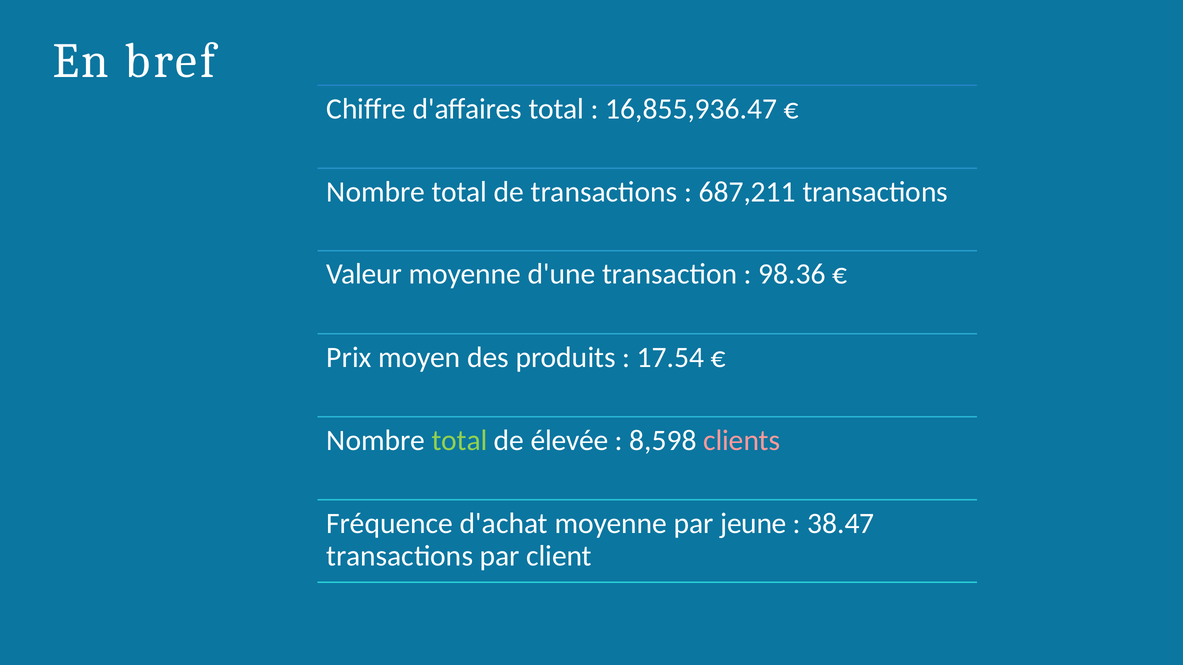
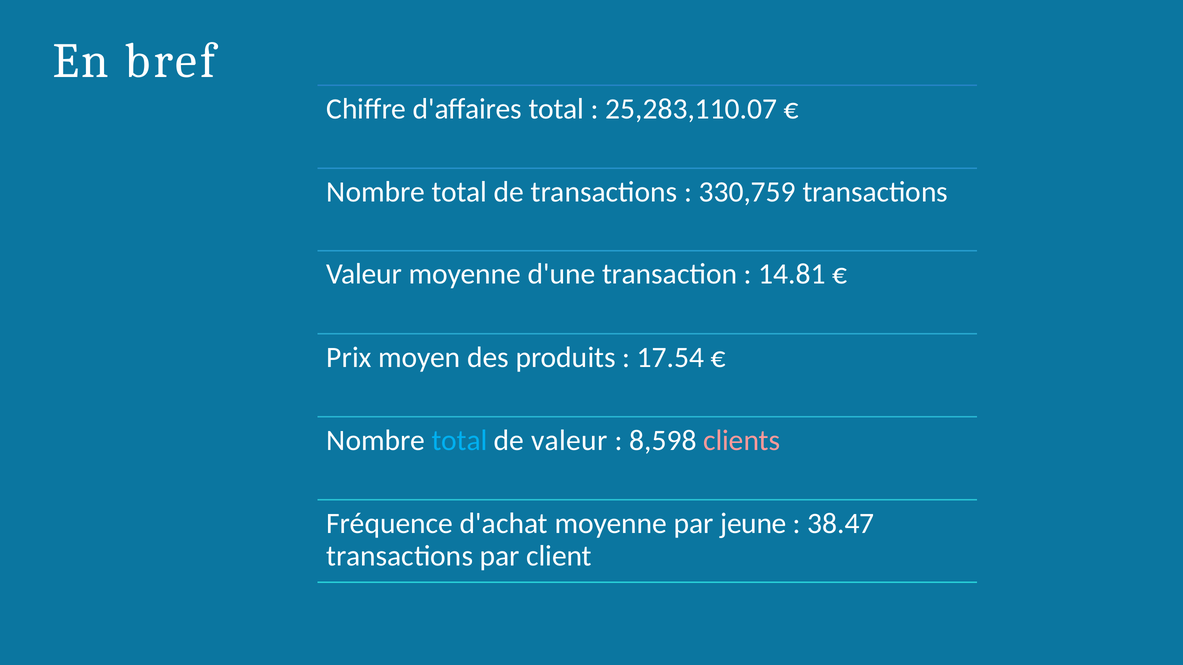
16,855,936.47: 16,855,936.47 -> 25,283,110.07 (691, 109)
687,211: 687,211 -> 330,759 (747, 192)
98.36: 98.36 -> 14.81 (792, 274)
total colour: light green -> light blue (460, 441)
de élevée: élevée -> valeur (569, 441)
